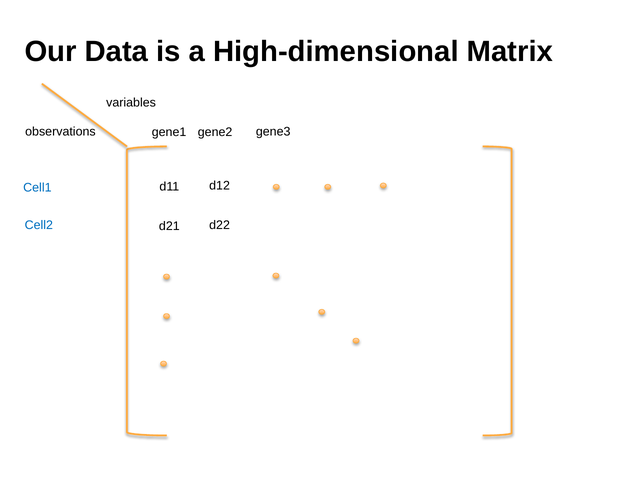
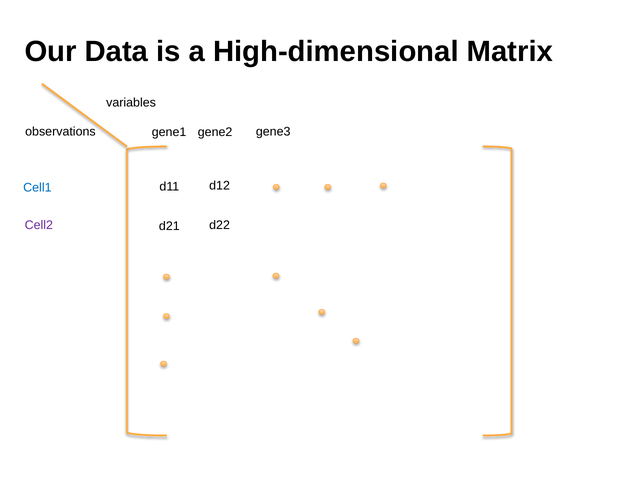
Cell2 colour: blue -> purple (39, 225)
